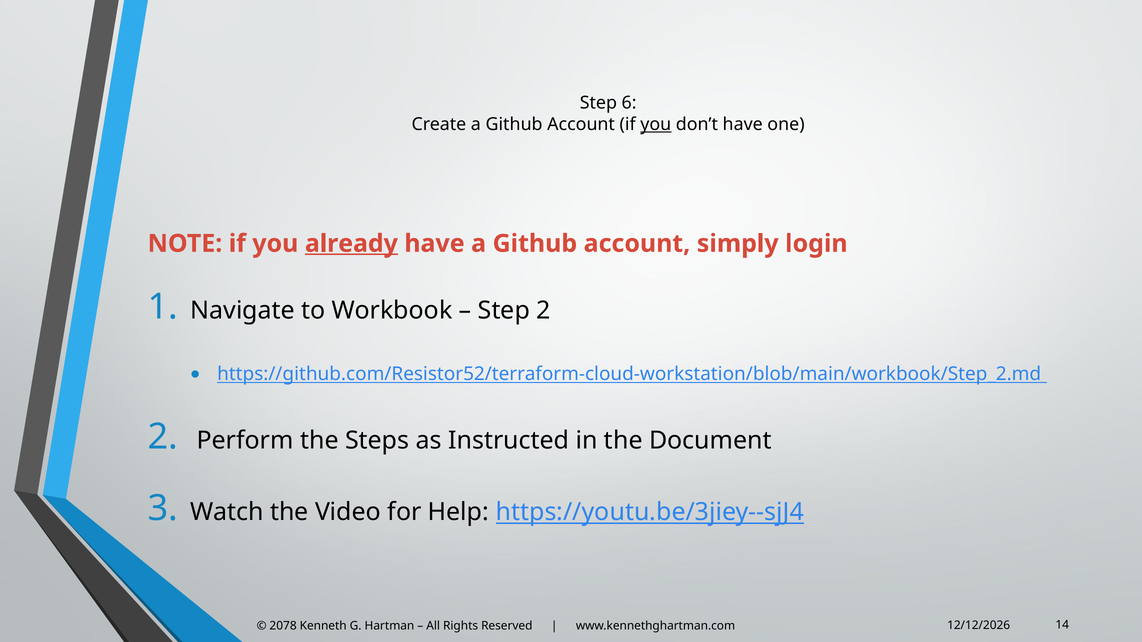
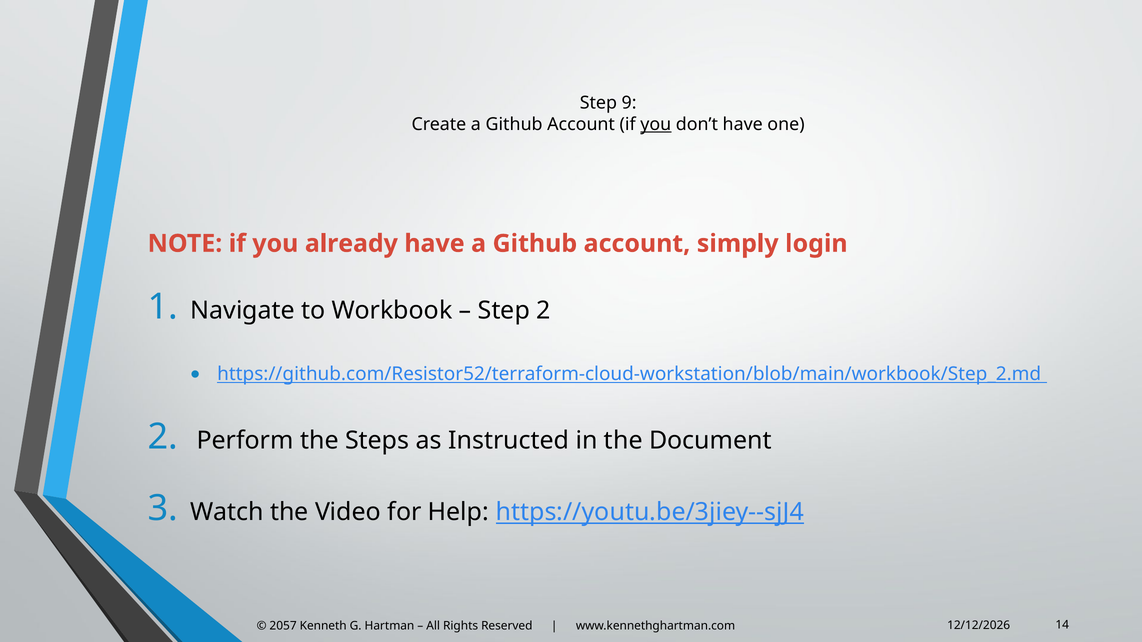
6: 6 -> 9 (629, 103)
already underline: present -> none (351, 244)
2078: 2078 -> 2057 (283, 626)
